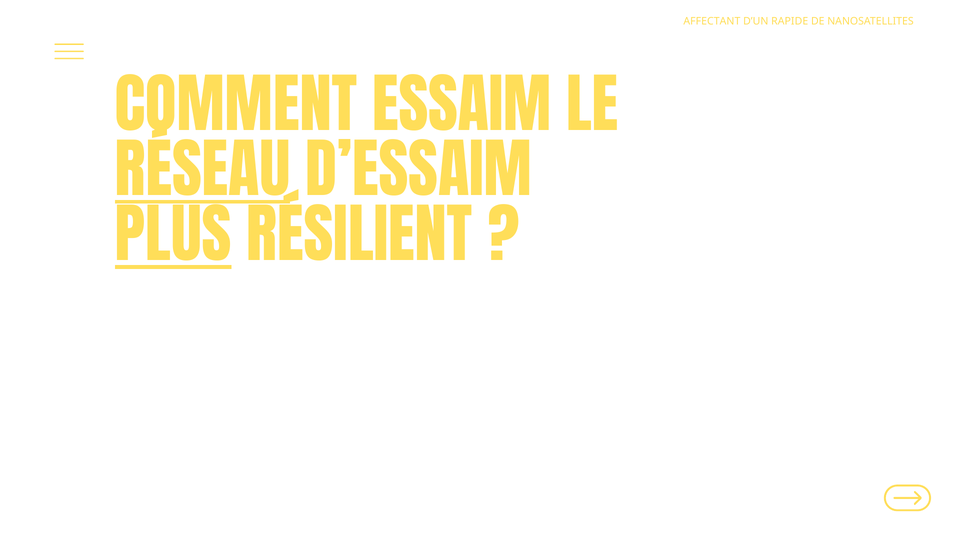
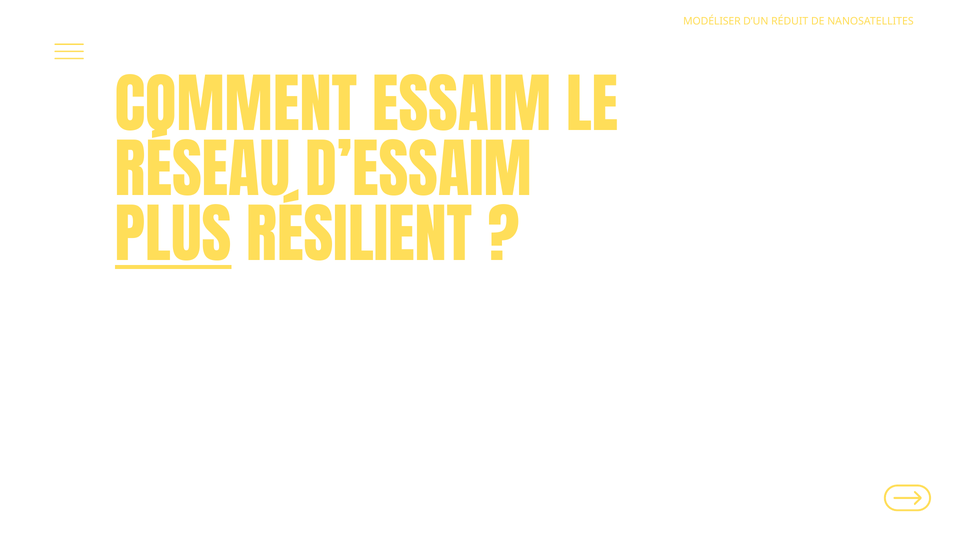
AFFECTANT: AFFECTANT -> MODÉLISER (712, 21)
RAPIDE: RAPIDE -> RÉDUIT (790, 21)
RÉSEAU underline: present -> none (203, 174)
